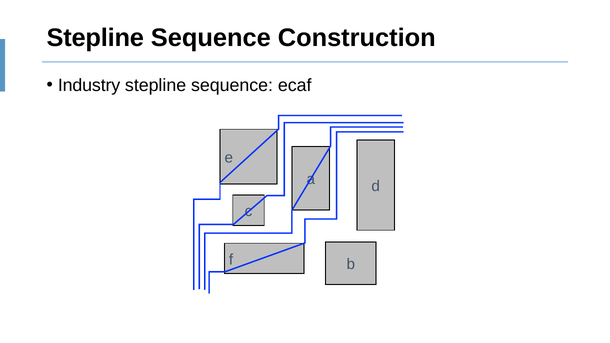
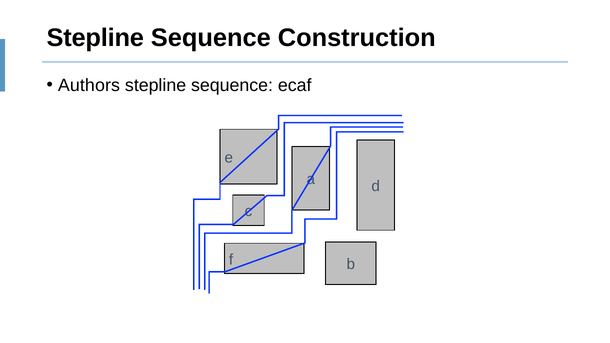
Industry: Industry -> Authors (89, 85)
